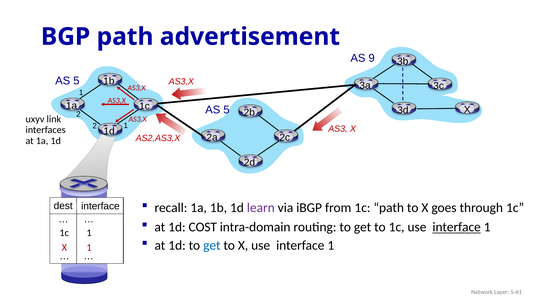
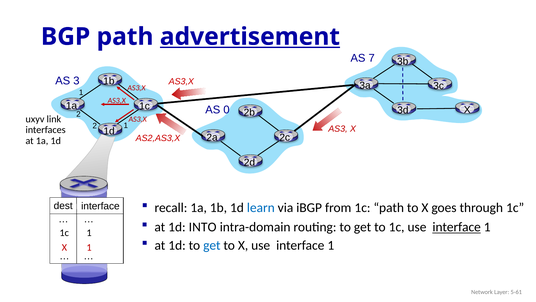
advertisement underline: none -> present (250, 37)
9: 9 -> 7 (372, 58)
5: 5 -> 3 (76, 81)
5: 5 -> 0 (226, 110)
learn colour: purple -> blue (261, 207)
COST: COST -> INTO (203, 227)
